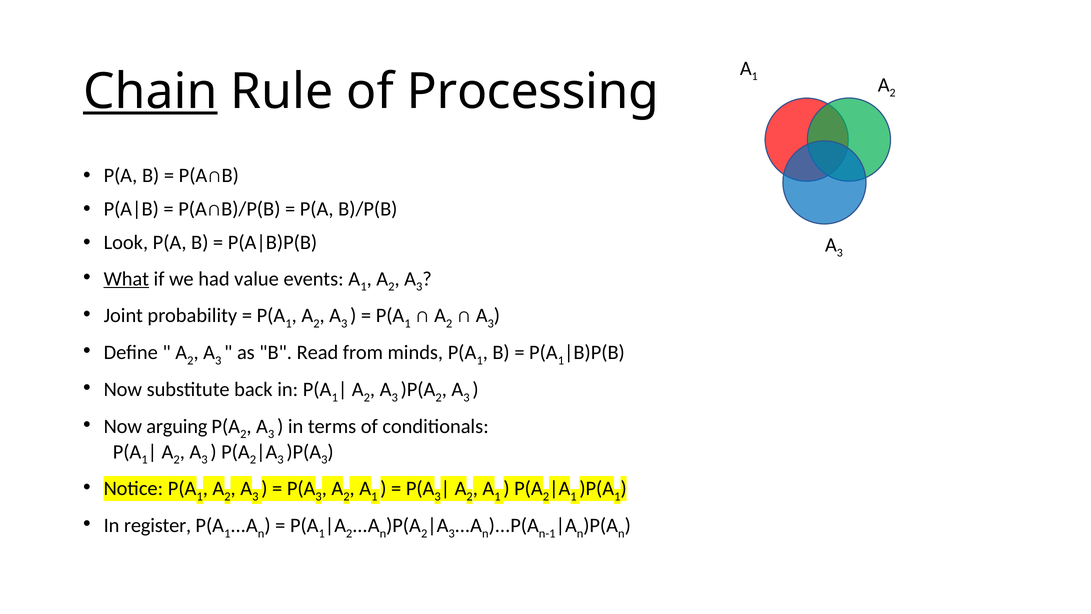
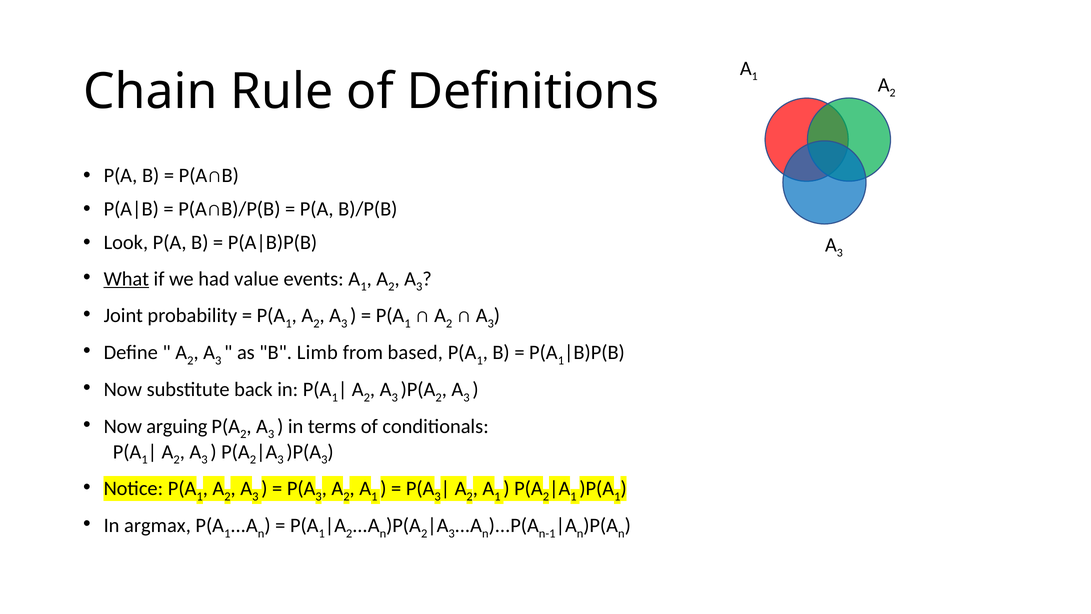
Chain underline: present -> none (150, 92)
Processing: Processing -> Definitions (533, 92)
Read: Read -> Limb (317, 352)
minds: minds -> based (415, 352)
register: register -> argmax (157, 525)
